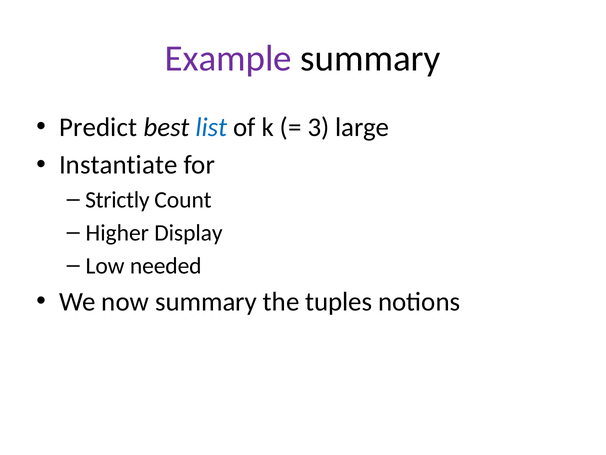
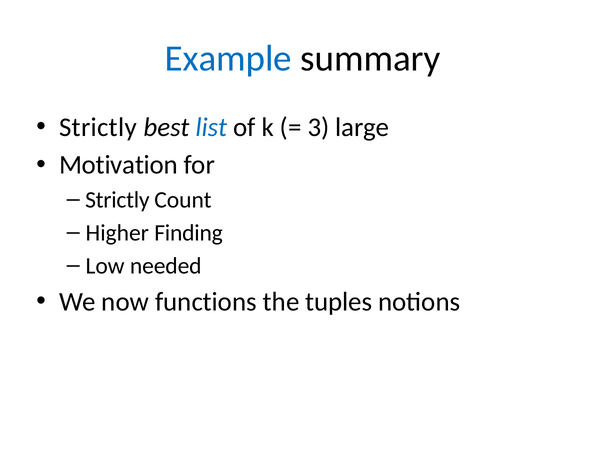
Example colour: purple -> blue (228, 59)
Predict: Predict -> Strictly (98, 127)
Instantiate: Instantiate -> Motivation (118, 165)
Display: Display -> Finding (189, 233)
now summary: summary -> functions (206, 302)
